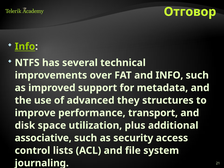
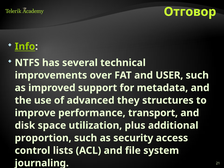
and INFO: INFO -> USER (169, 75)
associative: associative -> proportion (43, 138)
